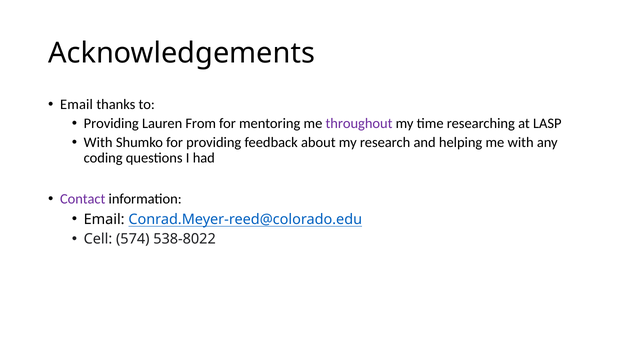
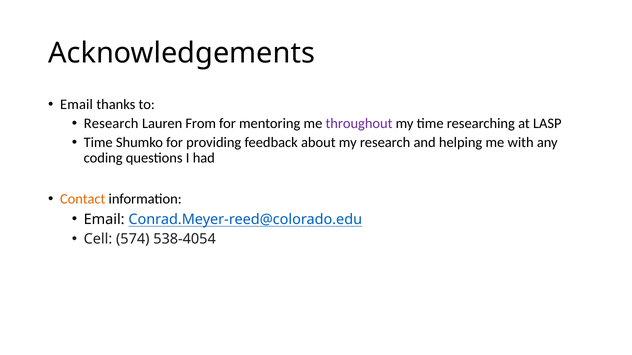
Providing: Providing -> Research (111, 124)
With: With -> Time (98, 143)
Contact colour: purple -> orange (83, 199)
538-8022: 538-8022 -> 538-4054 (185, 239)
